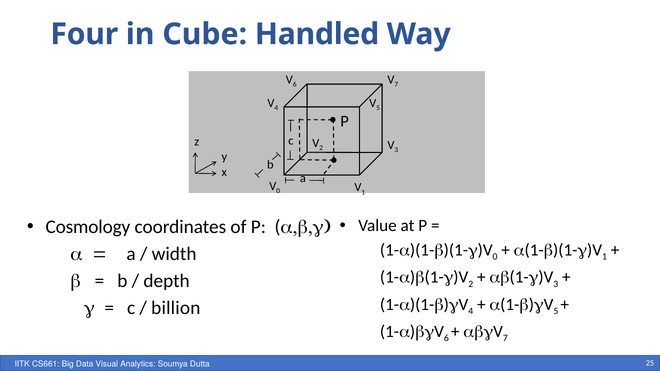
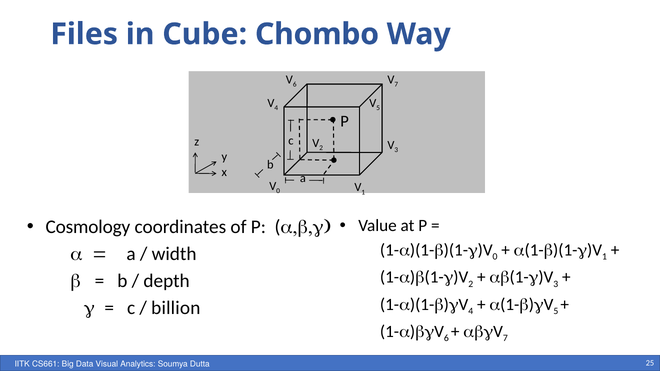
Four: Four -> Files (84, 34)
Handled: Handled -> Chombo (317, 34)
